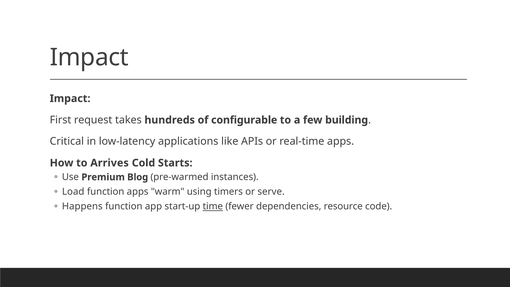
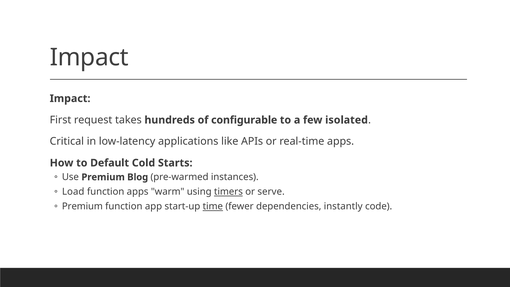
building: building -> isolated (347, 120)
Arrives: Arrives -> Default (110, 163)
timers underline: none -> present (228, 192)
Happens: Happens -> Premium (82, 206)
resource: resource -> instantly (343, 206)
